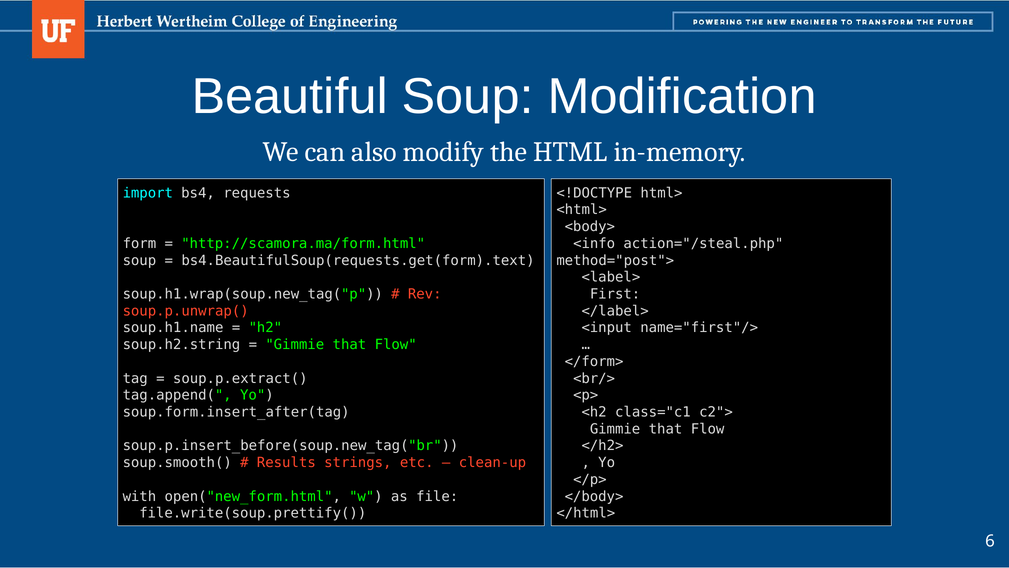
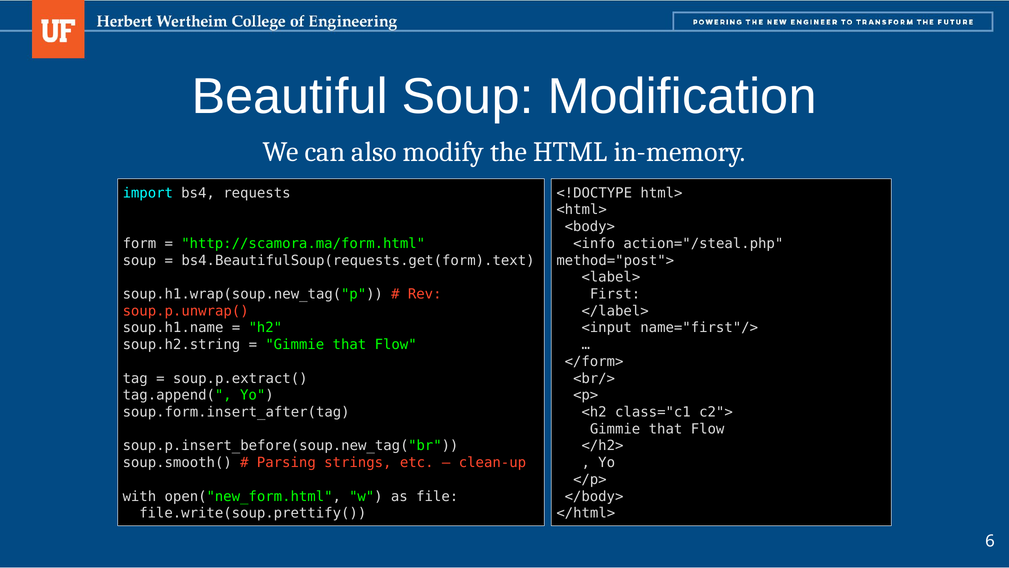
Results: Results -> Parsing (286, 462)
